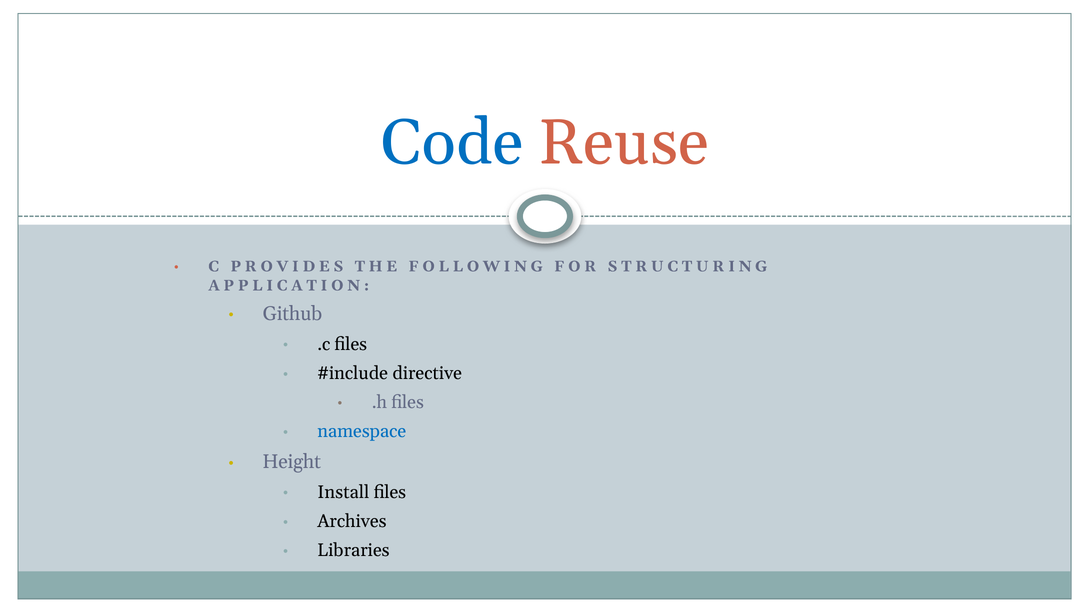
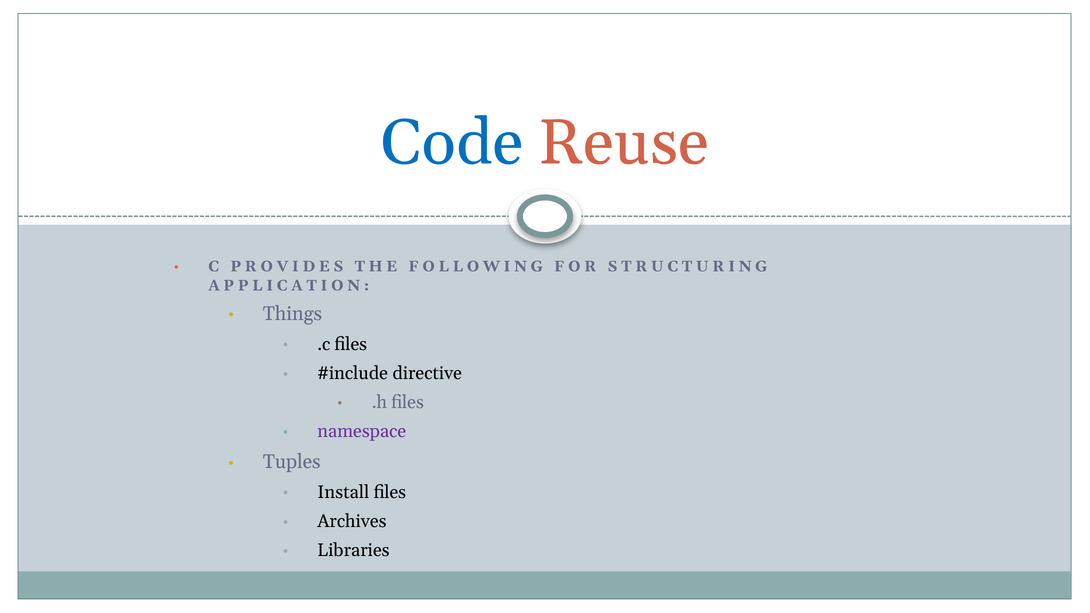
Github: Github -> Things (292, 314)
namespace colour: blue -> purple (362, 432)
Height: Height -> Tuples (292, 462)
